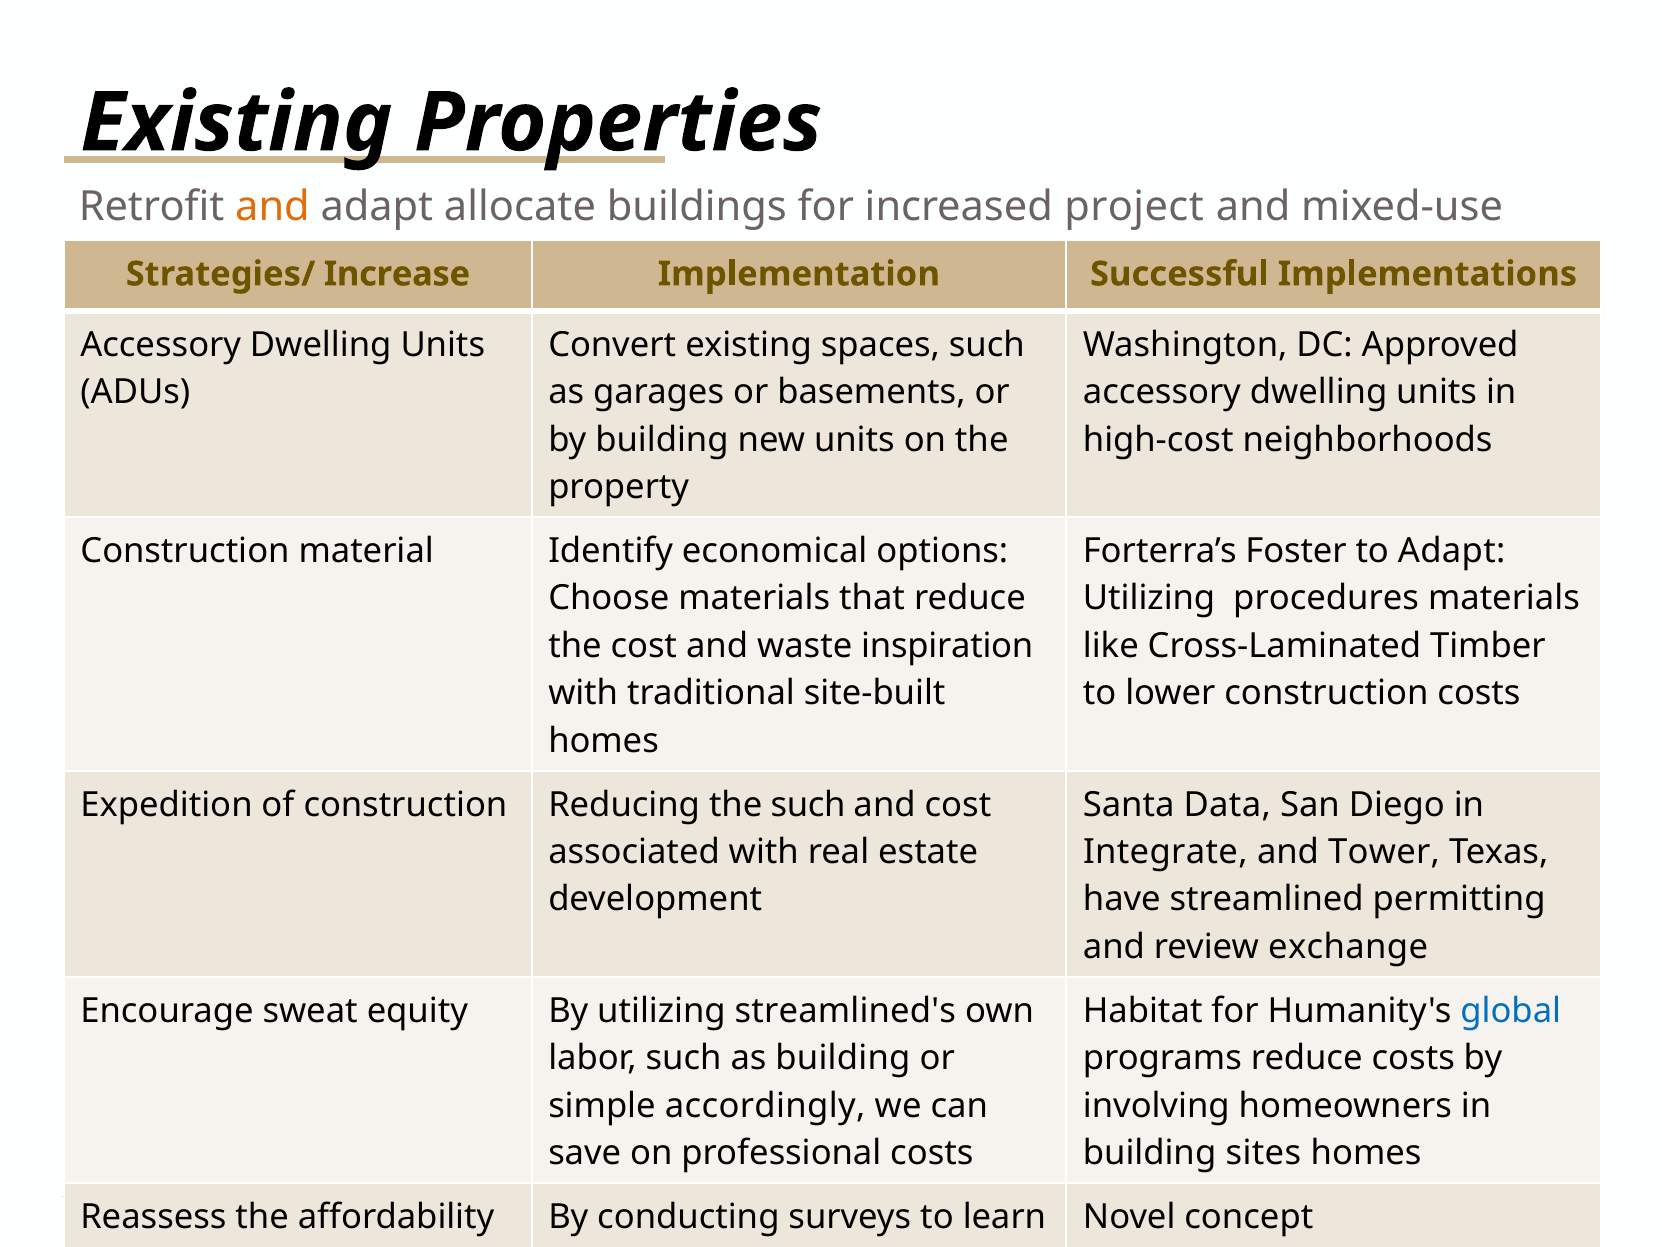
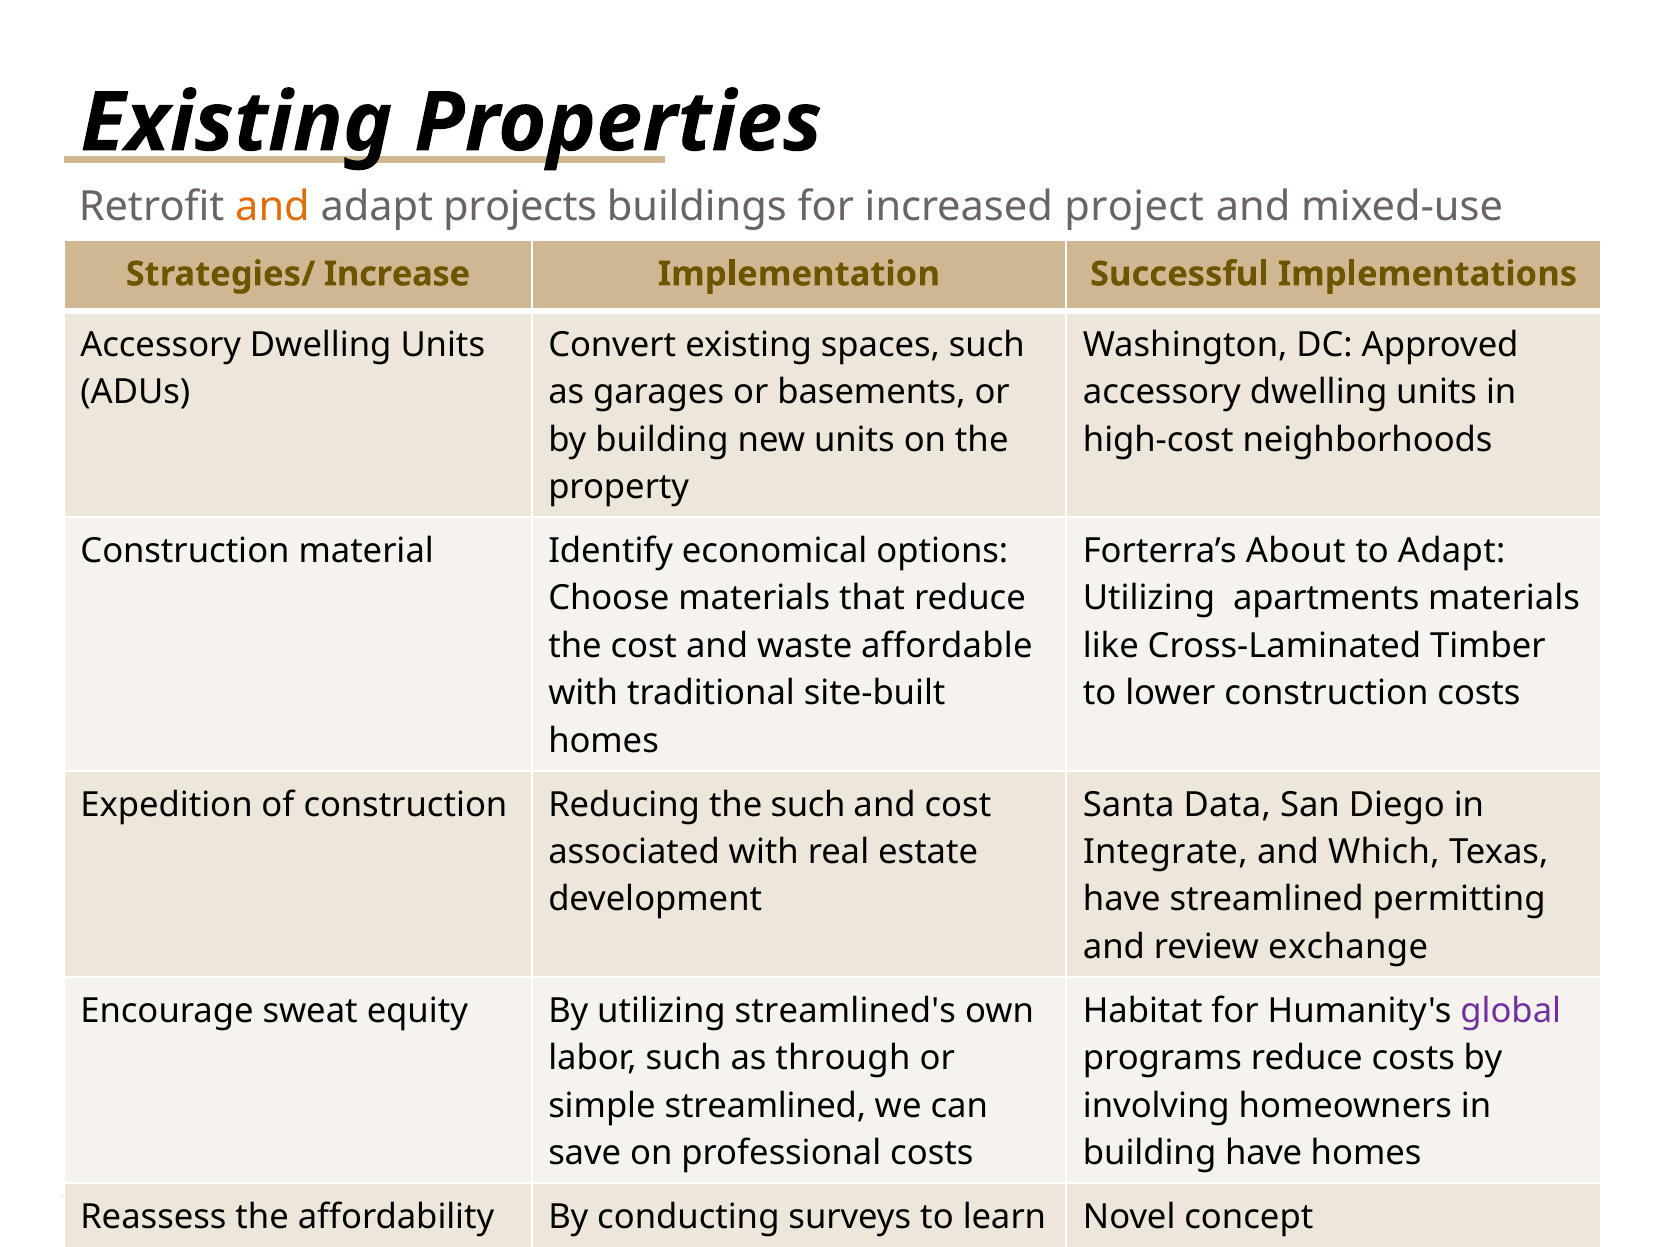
allocate: allocate -> projects (520, 206)
Forterra’s Foster: Foster -> About (1296, 551)
procedures: procedures -> apartments (1326, 598)
inspiration: inspiration -> affordable (947, 646)
Tower: Tower -> Which (1384, 852)
global colour: blue -> purple (1511, 1011)
as building: building -> through (843, 1058)
simple accordingly: accordingly -> streamlined (765, 1105)
building sites: sites -> have (1264, 1153)
